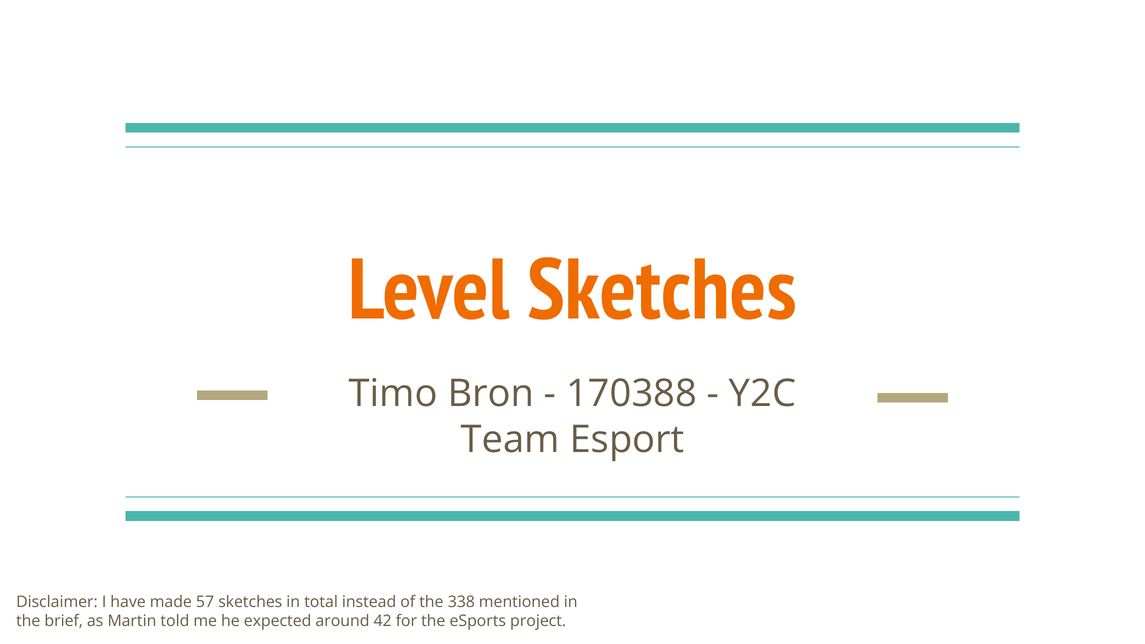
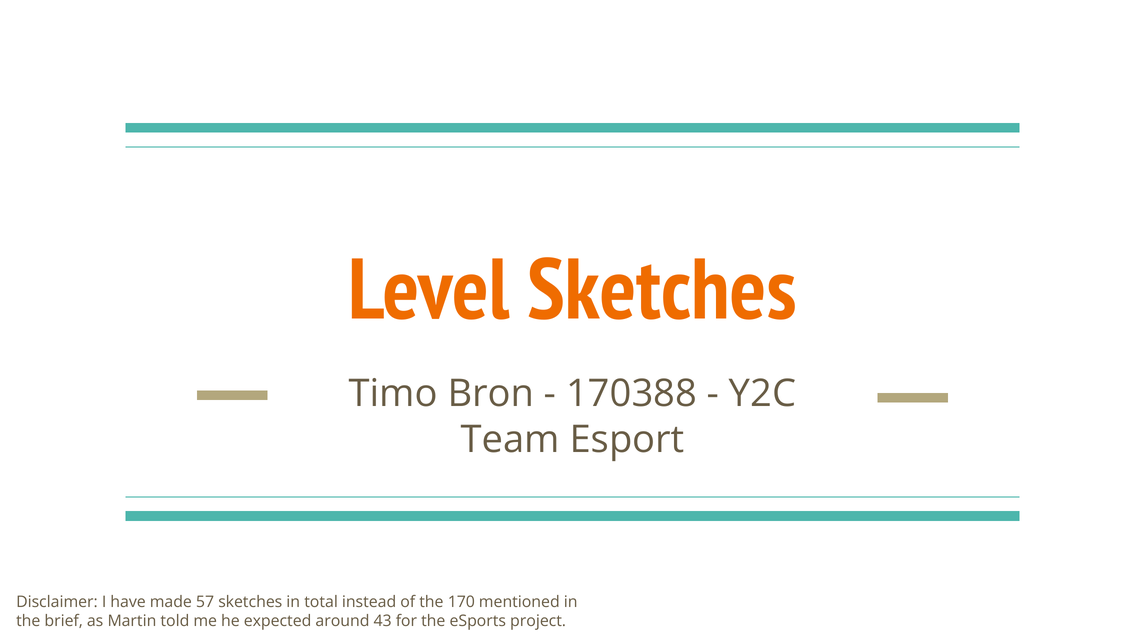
338: 338 -> 170 (461, 602)
42: 42 -> 43 (383, 621)
